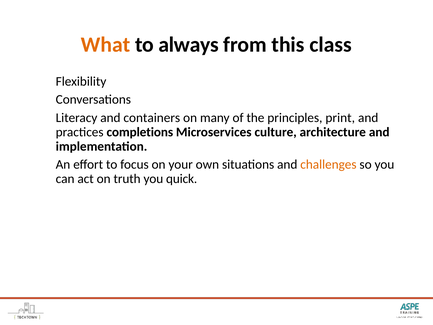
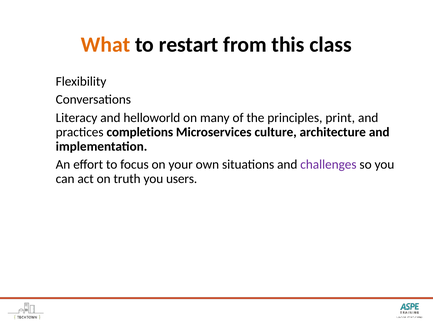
always: always -> restart (189, 45)
containers: containers -> helloworld (152, 118)
challenges colour: orange -> purple (328, 164)
quick: quick -> users (182, 179)
